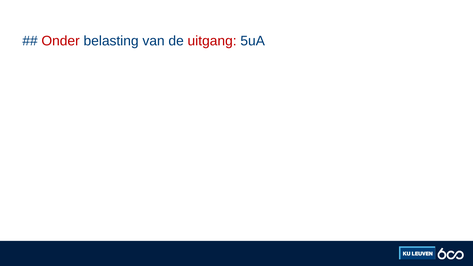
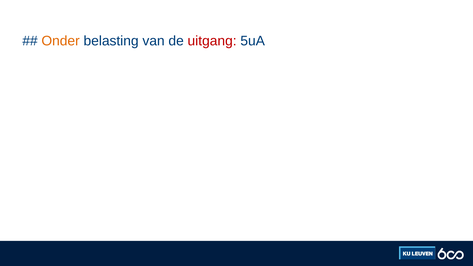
Onder colour: red -> orange (61, 41)
